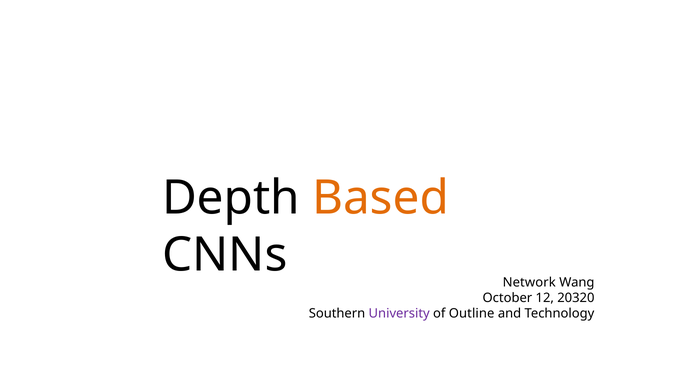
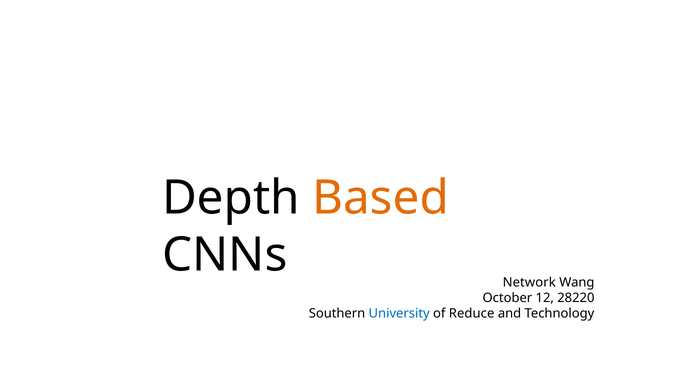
20320: 20320 -> 28220 (576, 298)
University colour: purple -> blue (399, 314)
Outline: Outline -> Reduce (472, 314)
